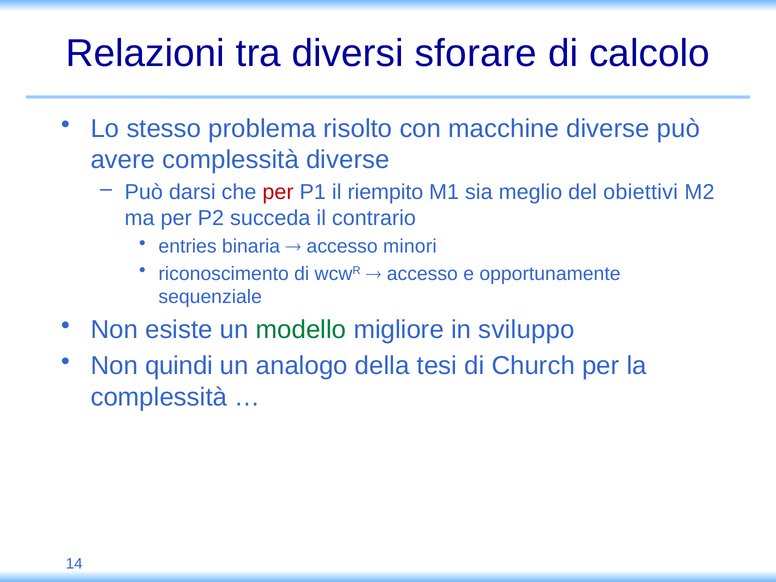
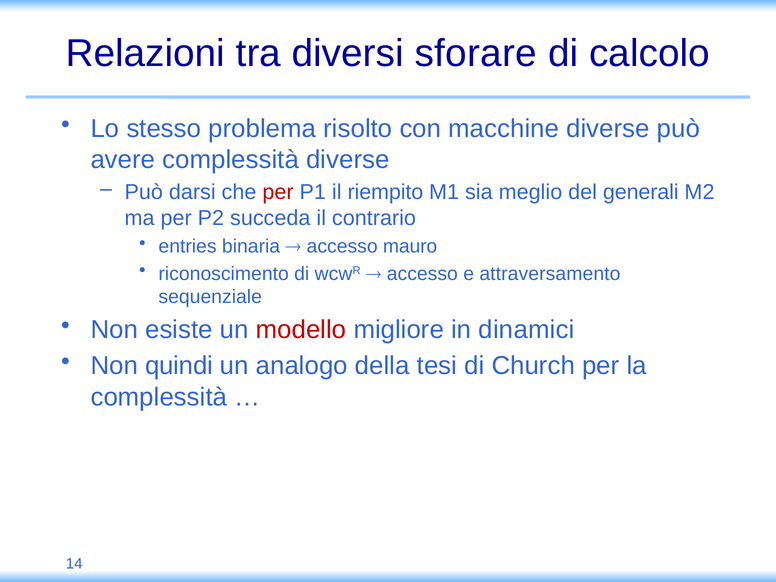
obiettivi: obiettivi -> generali (641, 192)
minori: minori -> mauro (410, 247)
opportunamente: opportunamente -> attraversamento (550, 274)
modello colour: green -> red (301, 330)
sviluppo: sviluppo -> dinamici (527, 330)
